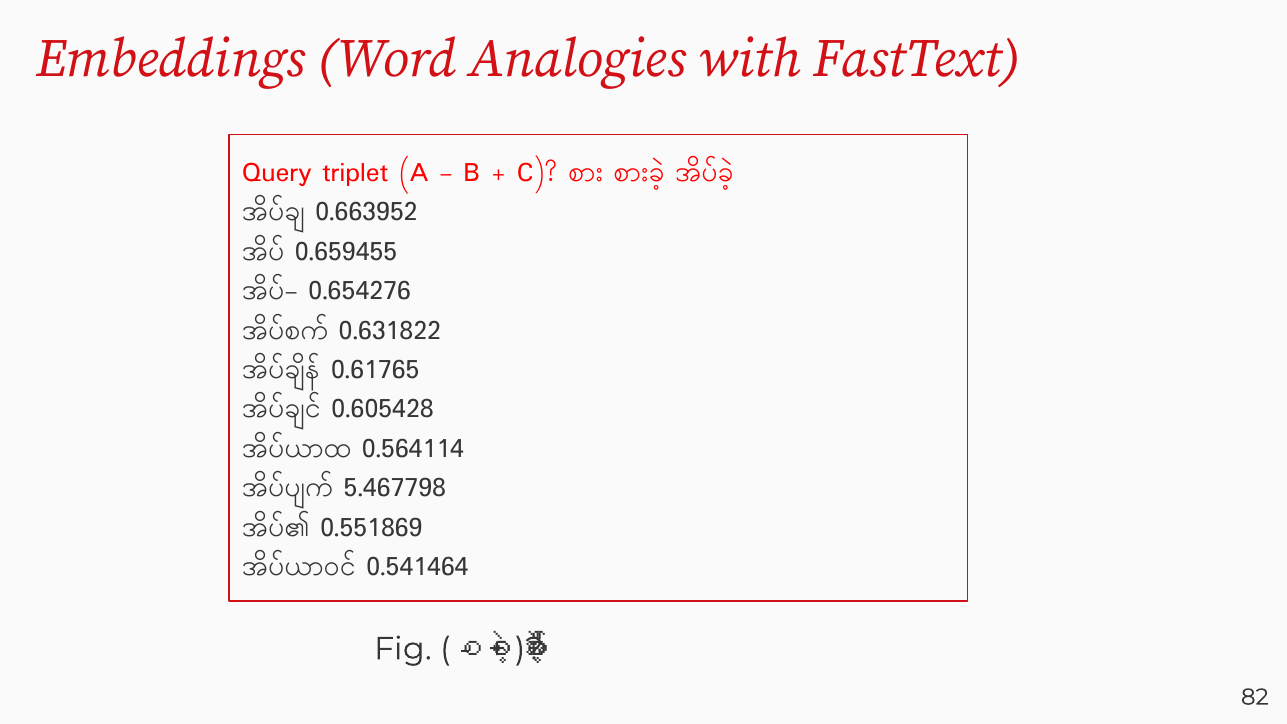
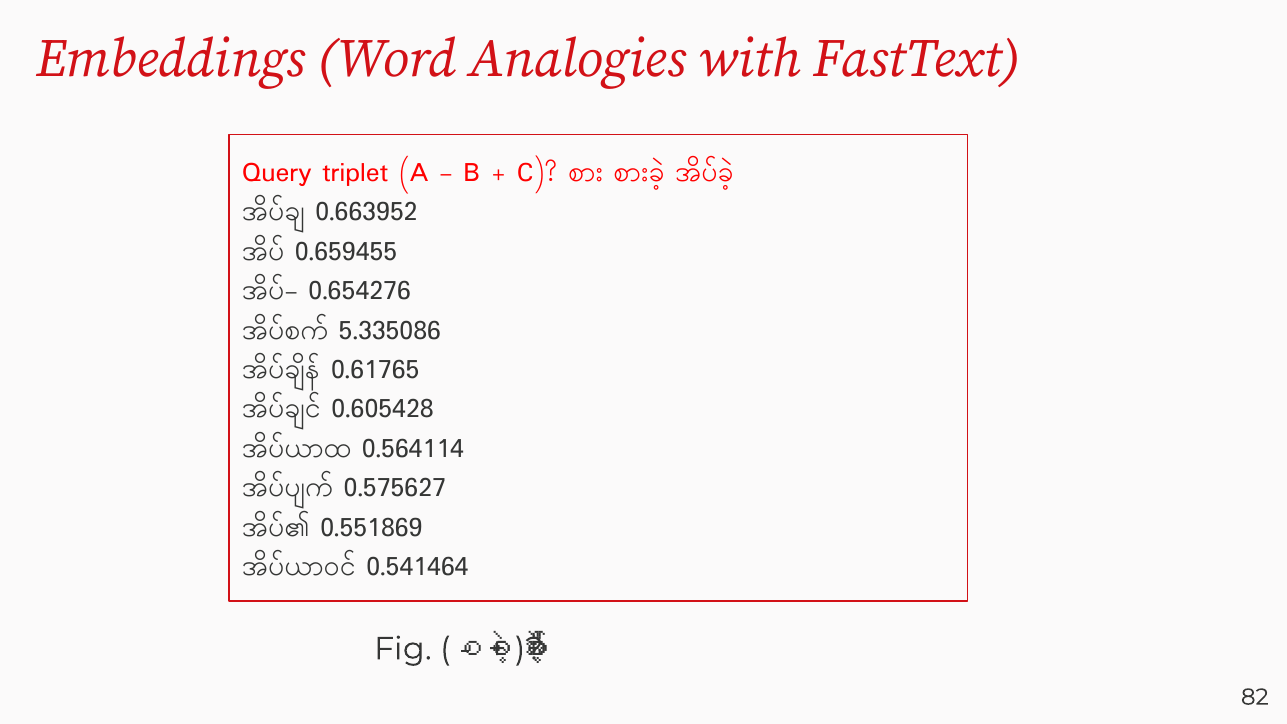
0.631822: 0.631822 -> 5.335086 (390, 330)
5.467798: 5.467798 -> 0.575627 (395, 487)
